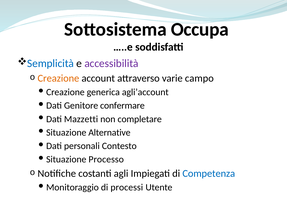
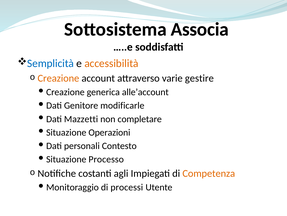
Occupa: Occupa -> Associa (200, 29)
accessibilità colour: purple -> orange (111, 63)
campo: campo -> gestire (199, 78)
agli’account: agli’account -> alle’account (145, 92)
confermare: confermare -> modificarle (122, 105)
Alternative: Alternative -> Operazioni (109, 132)
Competenza colour: blue -> orange (209, 173)
